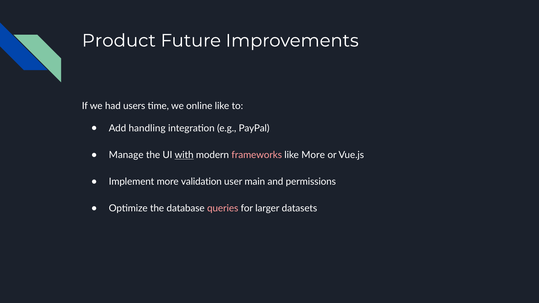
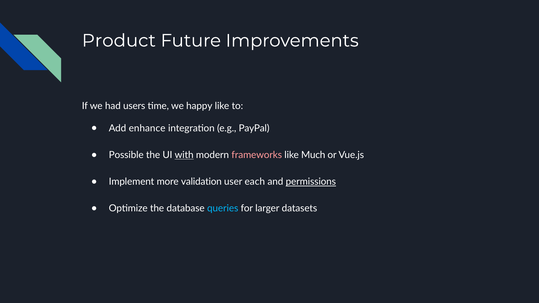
online: online -> happy (199, 106)
handling: handling -> enhance (147, 128)
Manage: Manage -> Possible (126, 155)
like More: More -> Much (313, 155)
main: main -> each (255, 182)
permissions underline: none -> present (311, 182)
queries colour: pink -> light blue (223, 209)
